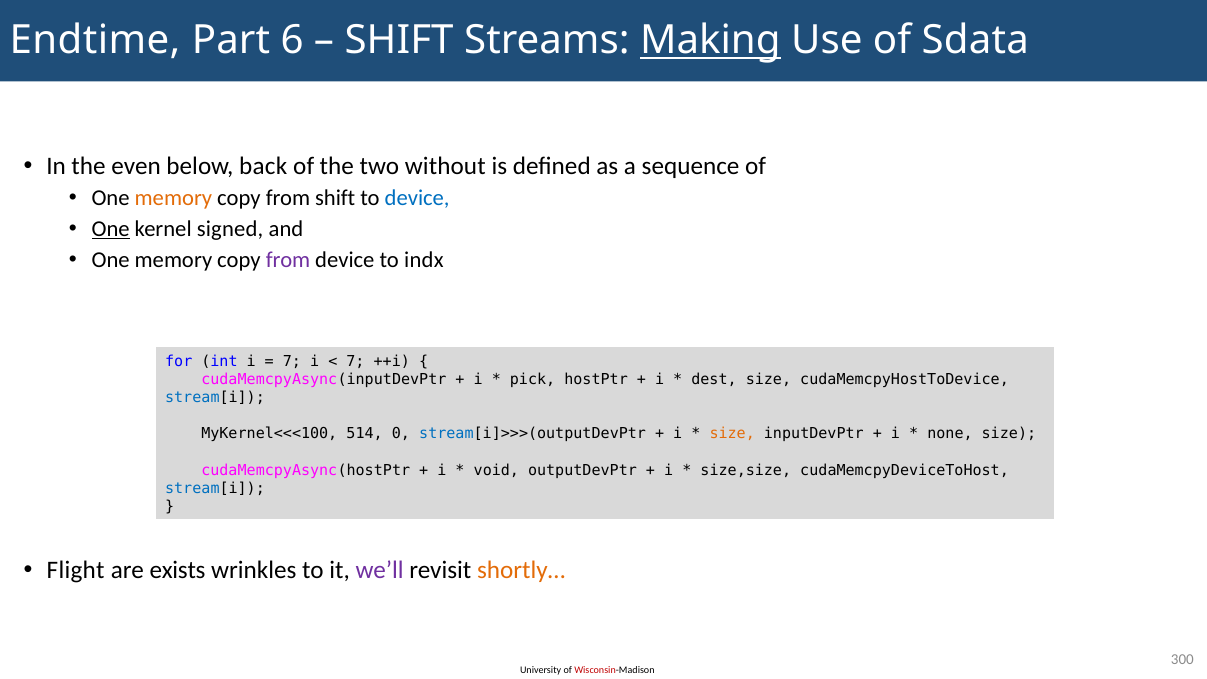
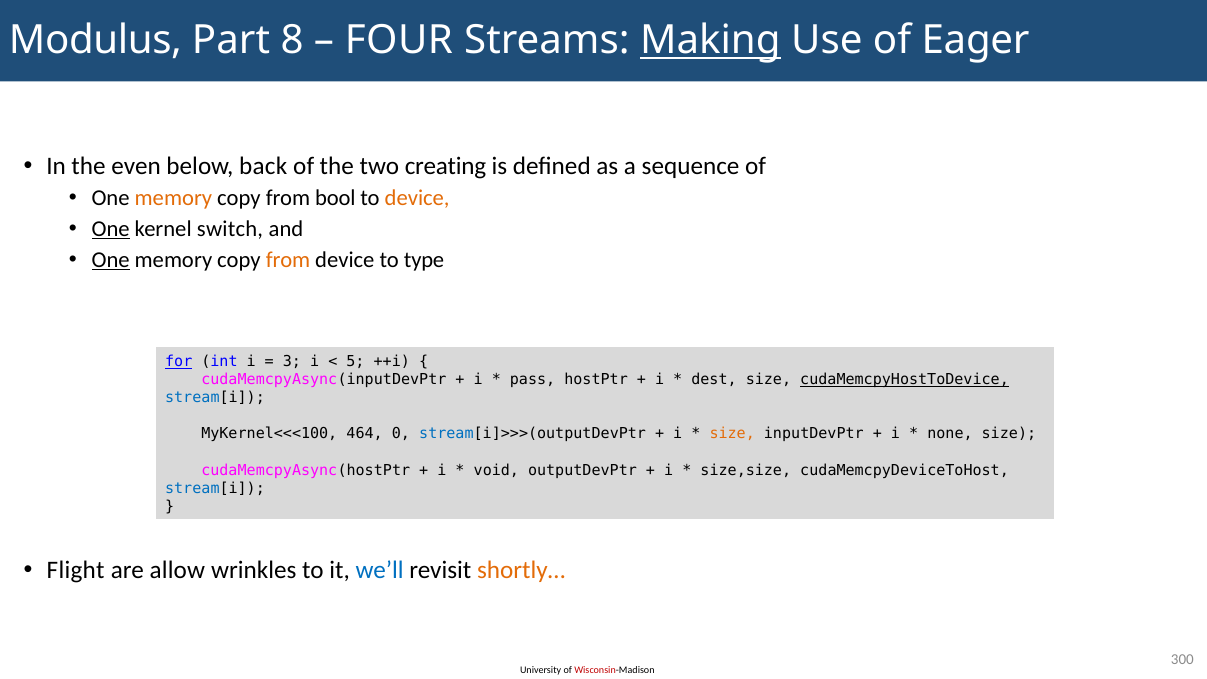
Endtime: Endtime -> Modulus (95, 41)
6: 6 -> 8 (292, 41)
SHIFT: SHIFT -> FOUR (399, 41)
Sdata: Sdata -> Eager (976, 41)
without: without -> creating (445, 166)
from shift: shift -> bool (335, 198)
device colour: blue -> orange (417, 198)
signed: signed -> switch (230, 229)
One underline: none -> present (111, 260)
from colour: purple -> orange (288, 260)
indx: indx -> type (424, 260)
for underline: none -> present (179, 362)
7: 7 -> 3 (292, 362)
7: 7 -> 5 (355, 362)
pick: pick -> pass (533, 380)
cudaMemcpyHostToDevice underline: none -> present (905, 380)
514: 514 -> 464 (365, 434)
exists: exists -> allow (177, 571)
we’ll colour: purple -> blue (380, 571)
